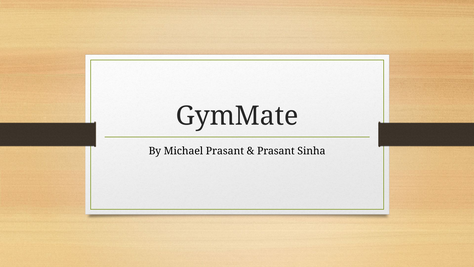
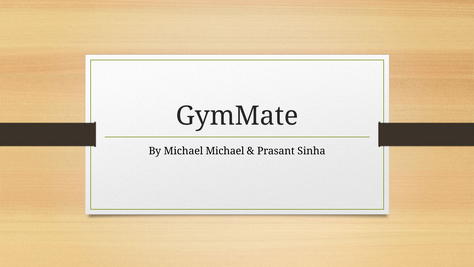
Michael Prasant: Prasant -> Michael (225, 151)
